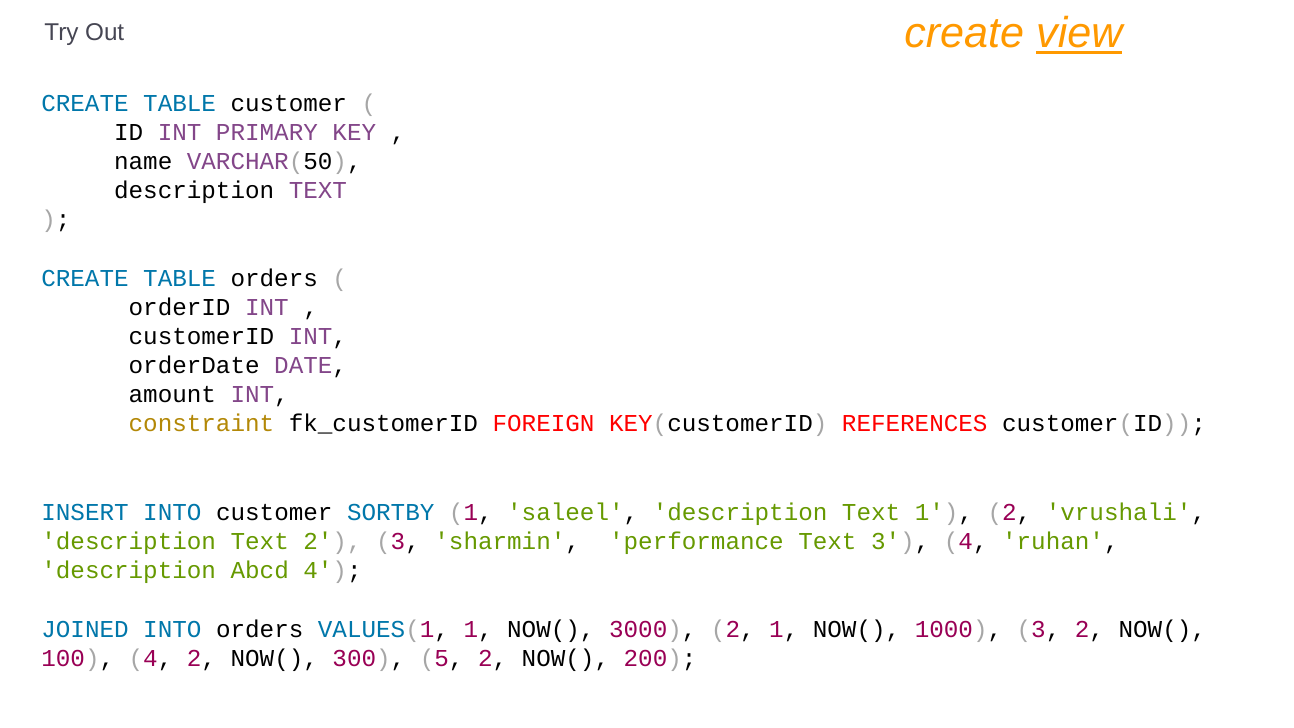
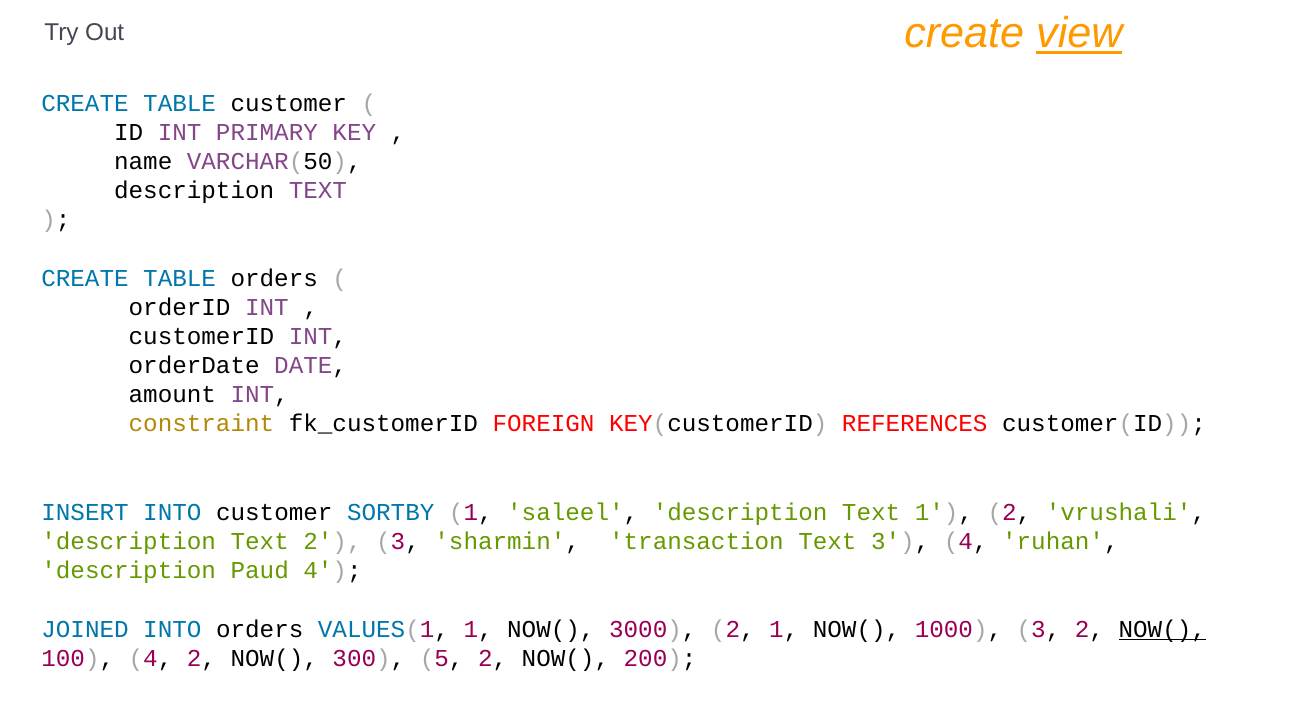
performance: performance -> transaction (696, 542)
Abcd: Abcd -> Paud (260, 571)
NOW( underline: none -> present (1162, 629)
